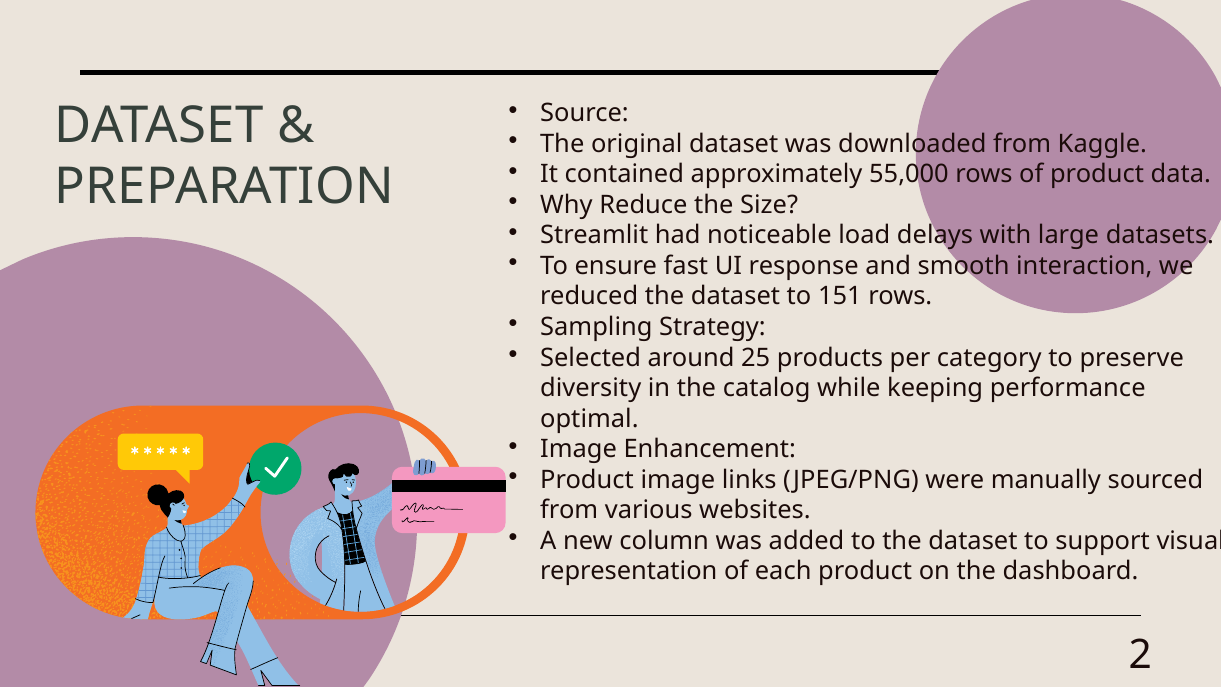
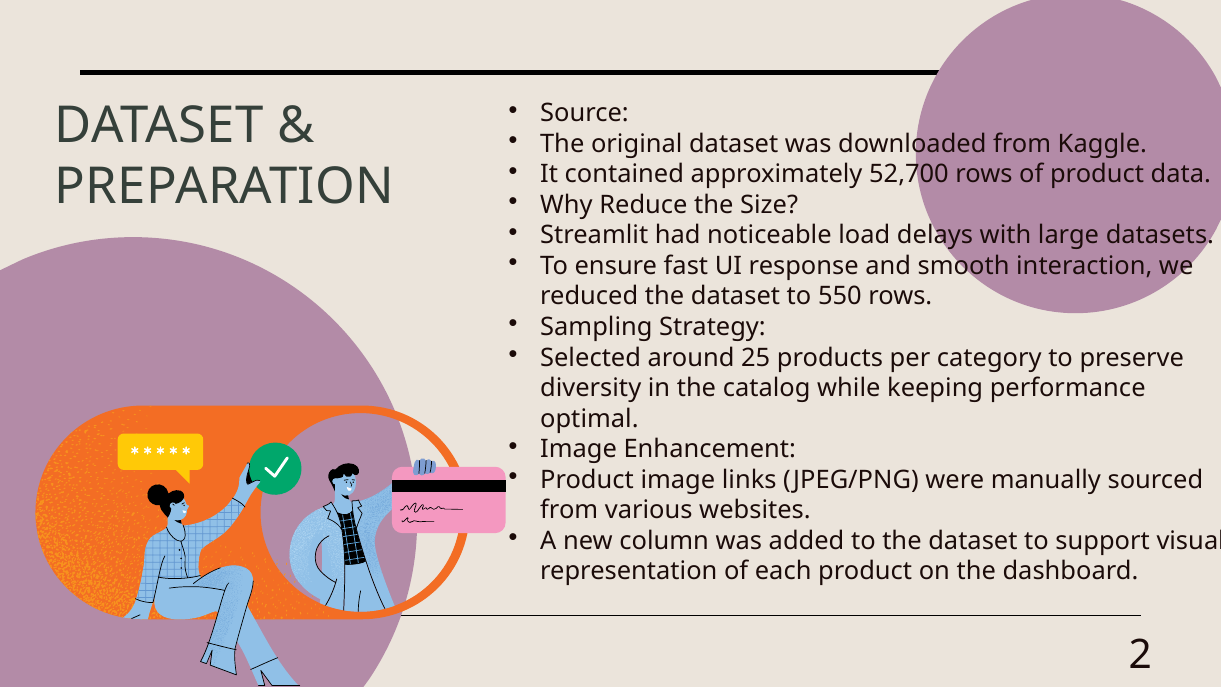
55,000: 55,000 -> 52,700 (909, 174)
151: 151 -> 550 (840, 297)
